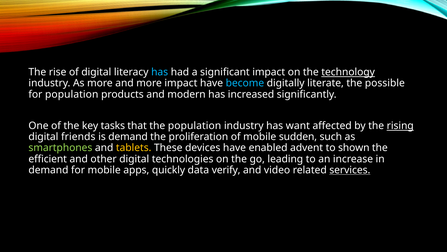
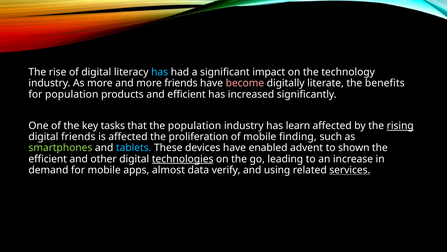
technology underline: present -> none (348, 72)
more impact: impact -> friends (181, 83)
become colour: light blue -> pink (245, 83)
possible: possible -> benefits (385, 83)
and modern: modern -> efficient (187, 94)
want: want -> learn (298, 126)
is demand: demand -> affected (128, 137)
sudden: sudden -> finding (298, 137)
tablets colour: yellow -> light blue (134, 148)
technologies underline: none -> present (183, 159)
quickly: quickly -> almost (168, 170)
video: video -> using (277, 170)
